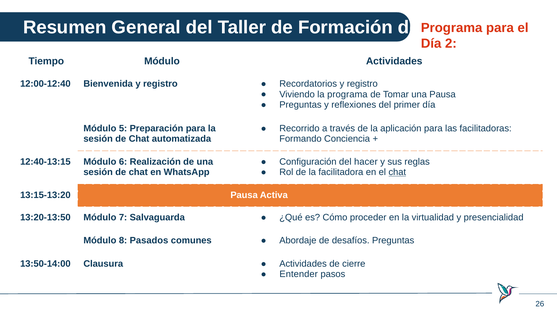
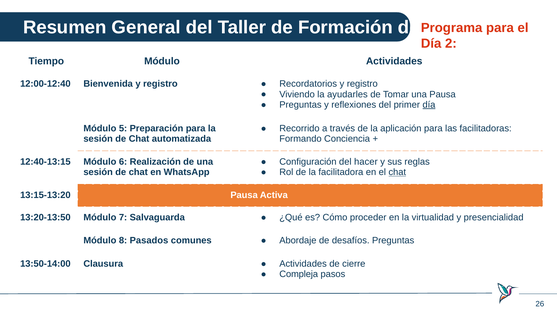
la programa: programa -> ayudarles (347, 94)
día underline: none -> present (429, 105)
Entender: Entender -> Compleja (299, 274)
